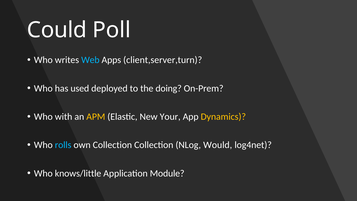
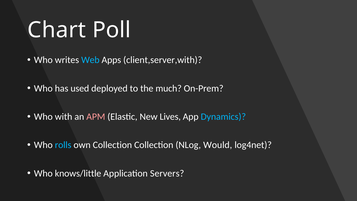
Could: Could -> Chart (57, 30)
client,server,turn: client,server,turn -> client,server,with (163, 60)
doing: doing -> much (169, 88)
APM colour: yellow -> pink (96, 117)
Your: Your -> Lives (170, 117)
Dynamics colour: yellow -> light blue (223, 117)
Module: Module -> Servers (167, 173)
